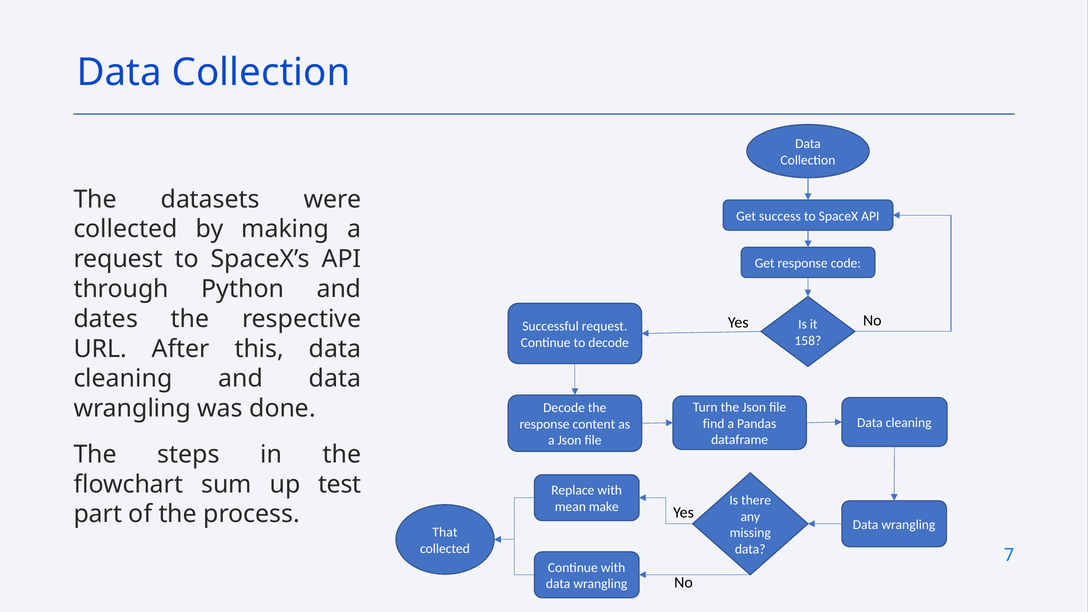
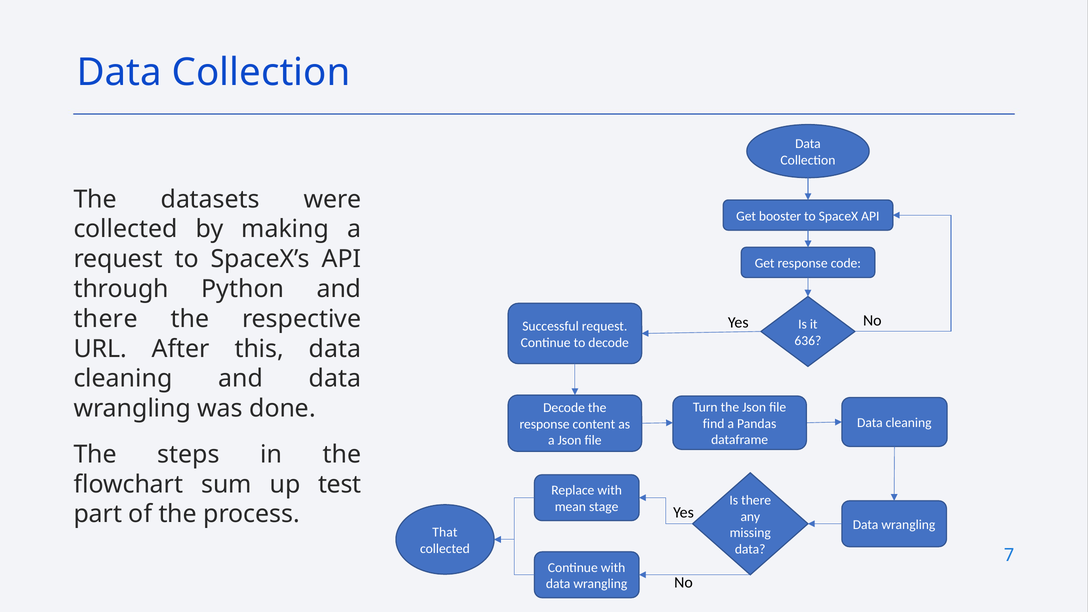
success: success -> booster (780, 216)
dates: dates -> there (106, 319)
158: 158 -> 636 (808, 341)
make: make -> stage (604, 507)
